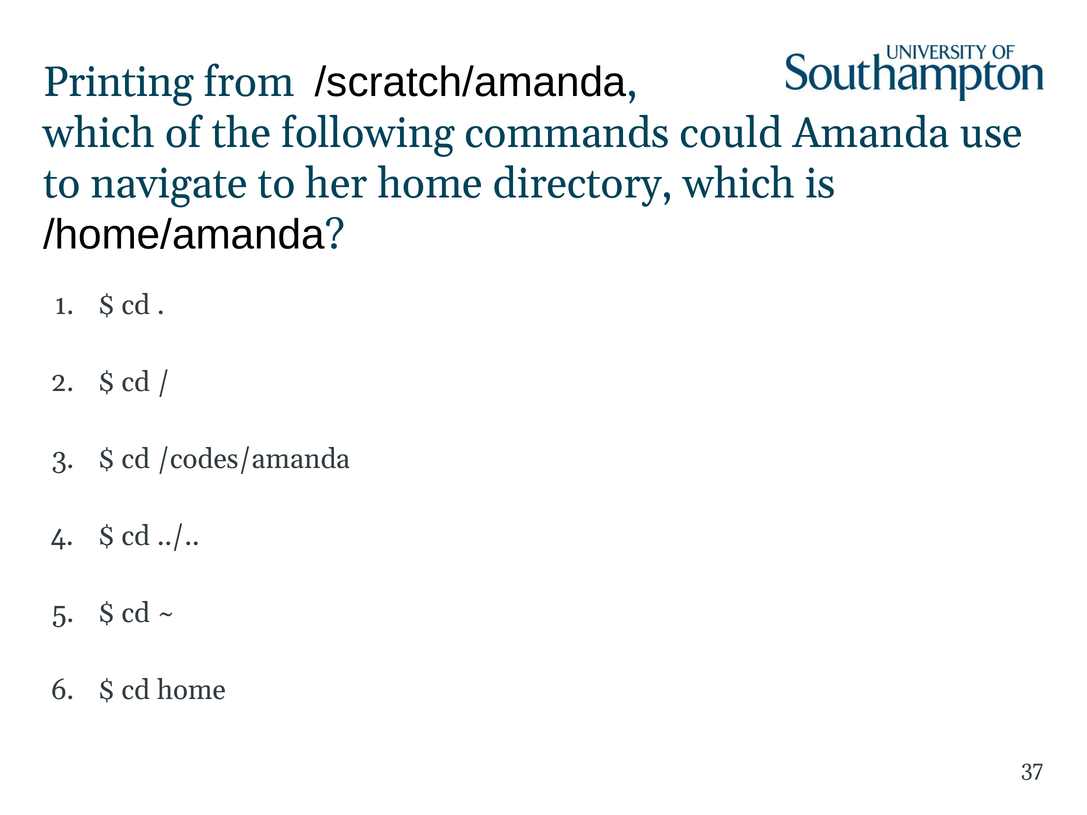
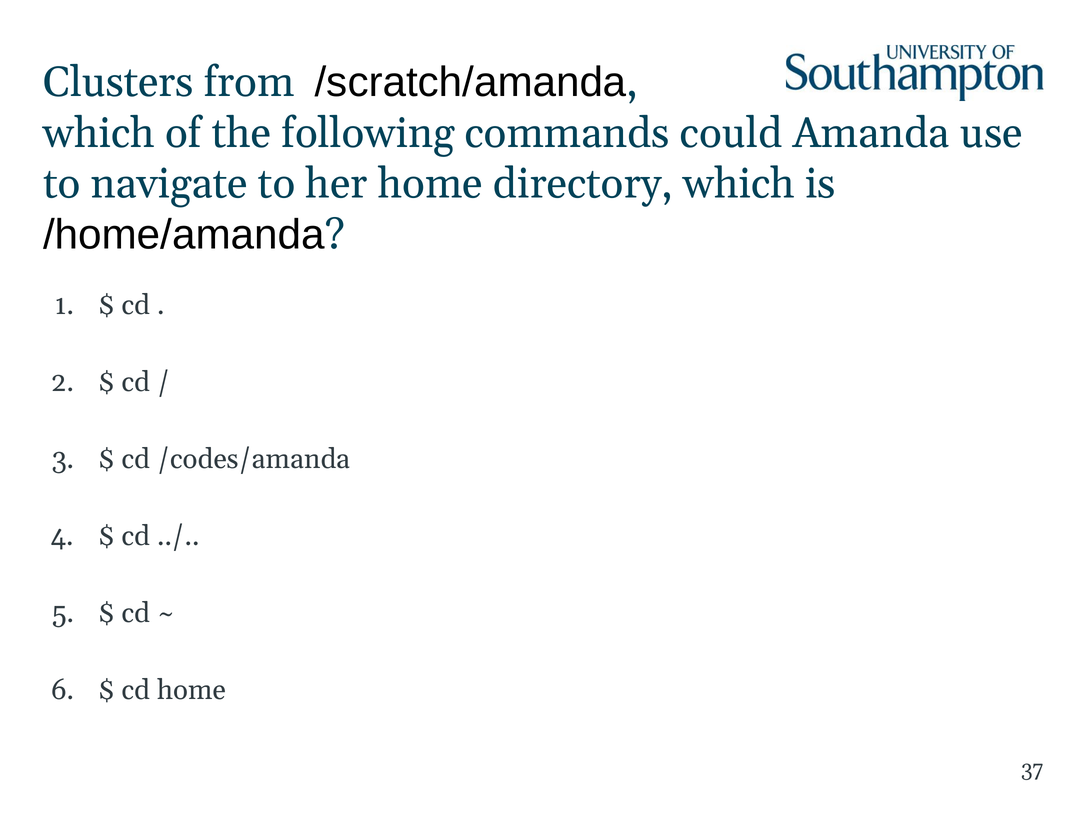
Printing: Printing -> Clusters (118, 82)
